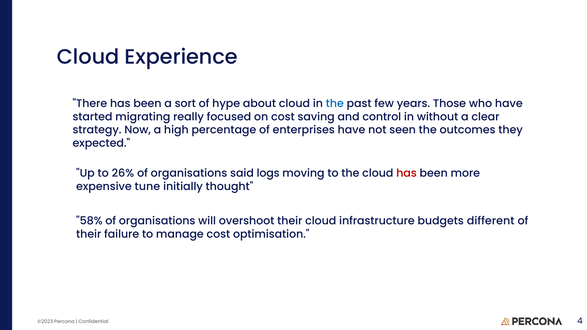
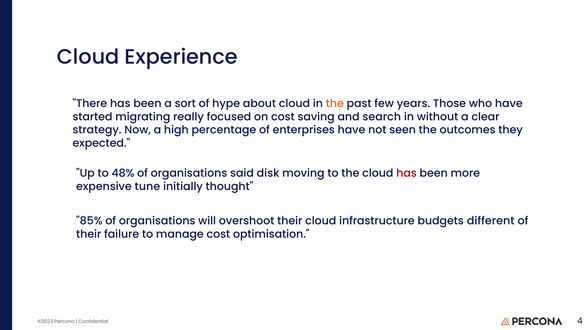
the colour: blue -> orange (335, 104)
control: control -> search (382, 117)
26%: 26% -> 48% (123, 173)
logs: logs -> disk (268, 173)
58%: 58% -> 85% (89, 221)
